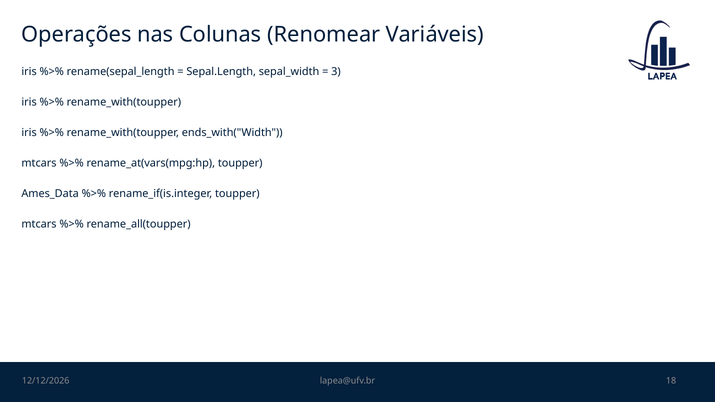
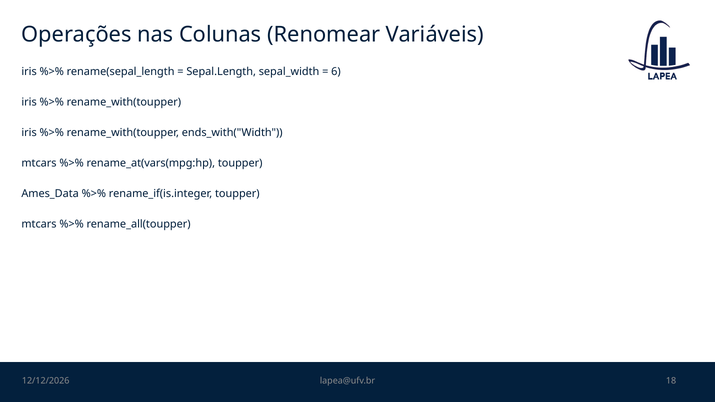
3: 3 -> 6 (336, 72)
